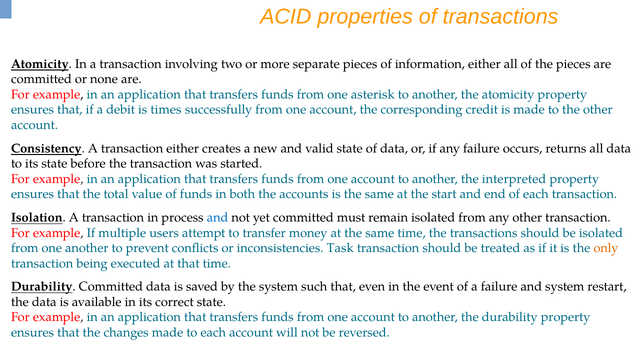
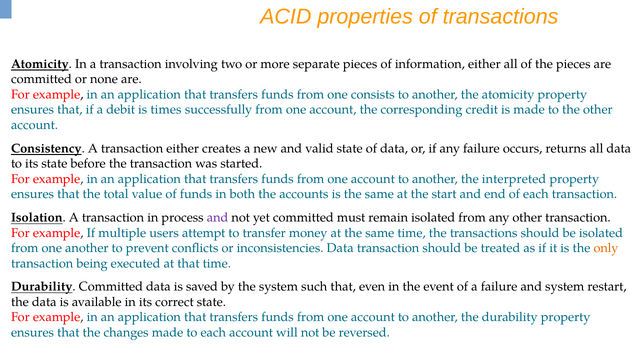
asterisk: asterisk -> consists (373, 95)
and colour: blue -> purple (218, 218)
inconsistencies Task: Task -> Data (340, 248)
